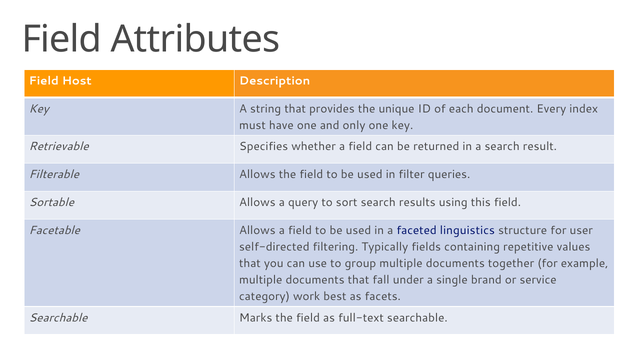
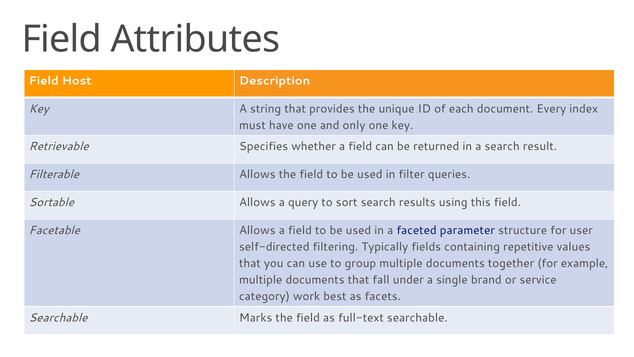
linguistics: linguistics -> parameter (467, 230)
